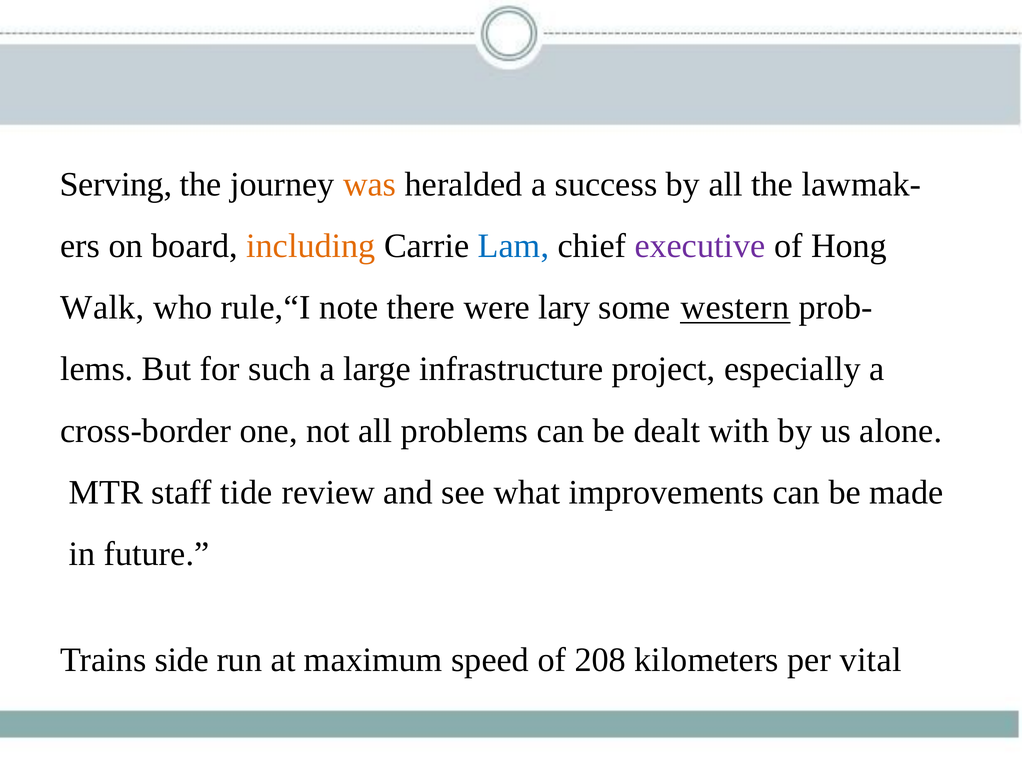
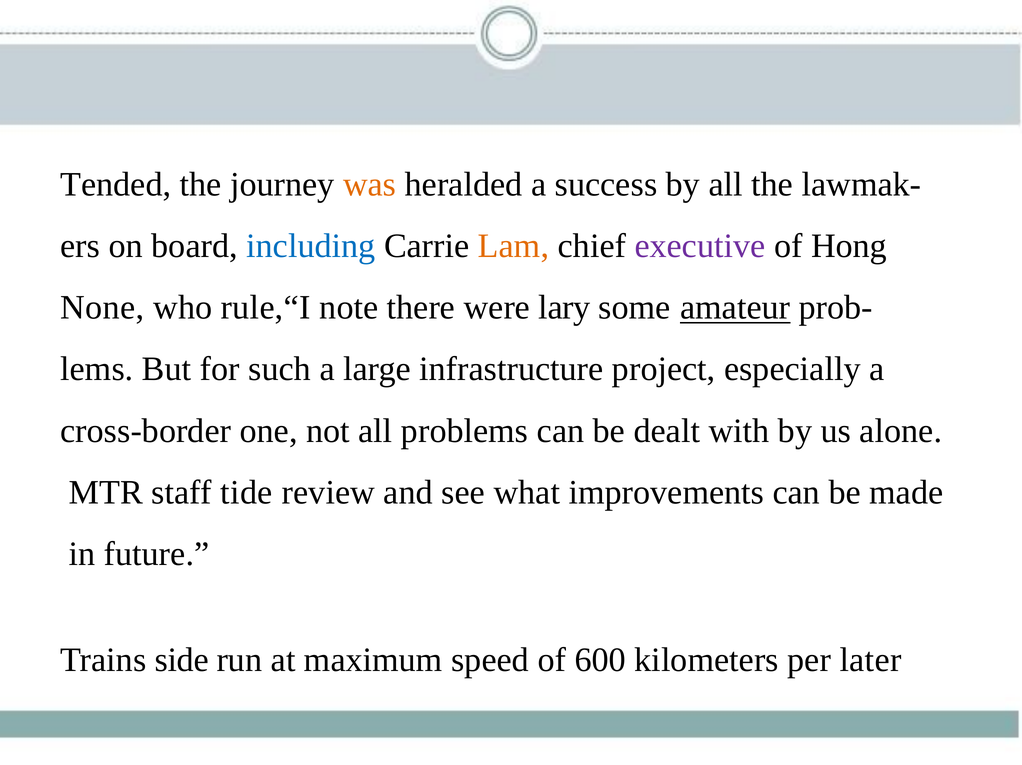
Serving: Serving -> Tended (116, 184)
including colour: orange -> blue (311, 246)
Lam colour: blue -> orange (514, 246)
Walk: Walk -> None (102, 307)
western: western -> amateur (735, 307)
208: 208 -> 600 (600, 659)
vital: vital -> later (871, 659)
